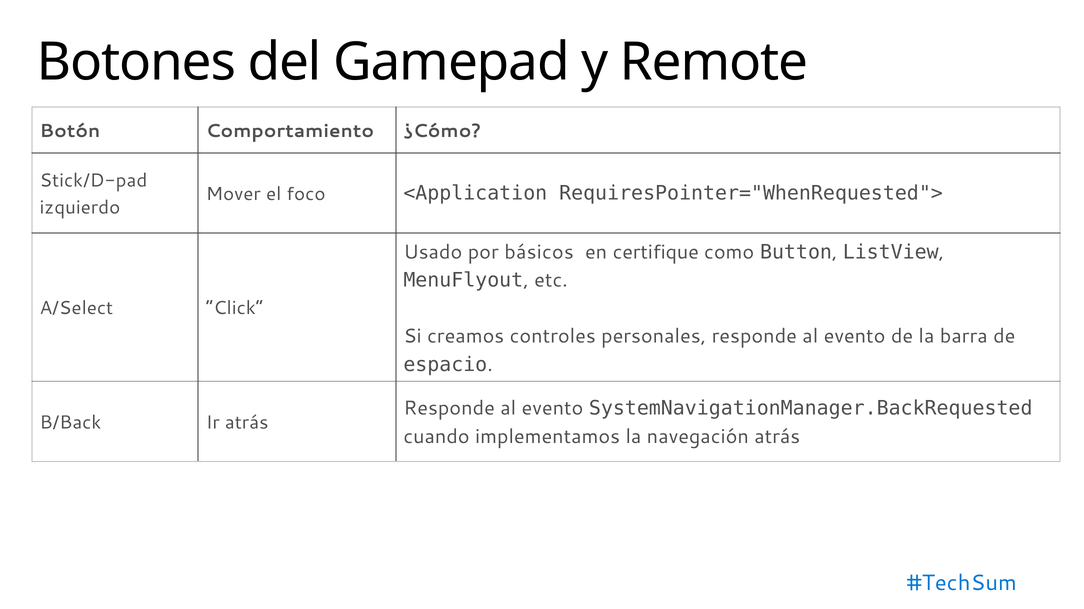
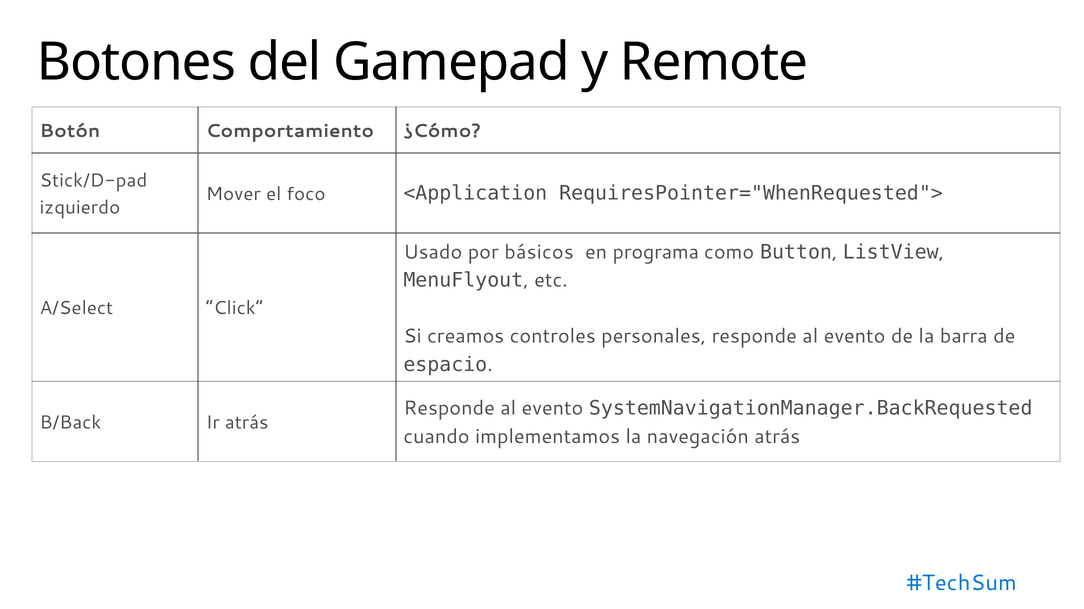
certifique: certifique -> programa (656, 252)
